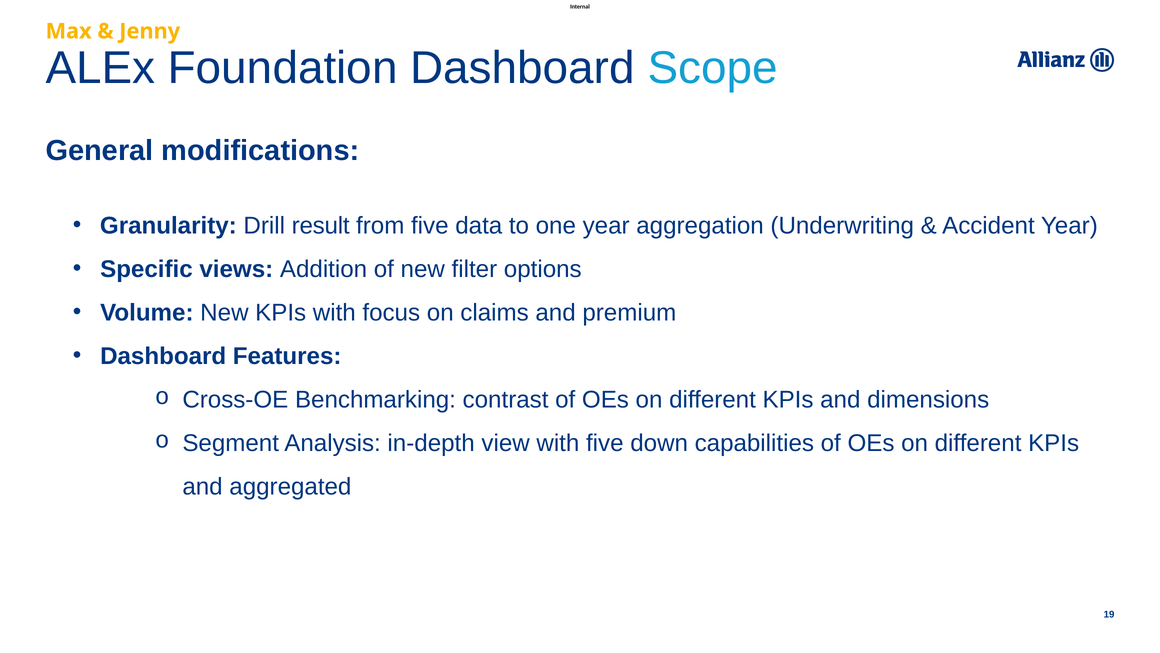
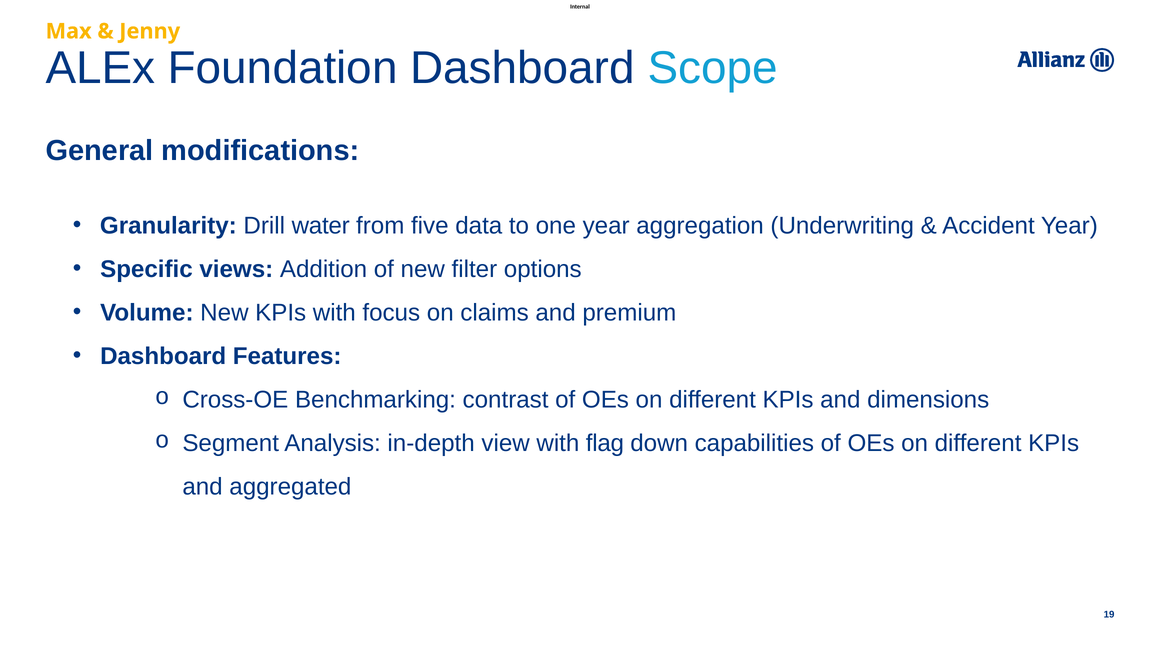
result: result -> water (321, 225)
with five: five -> flag (605, 443)
